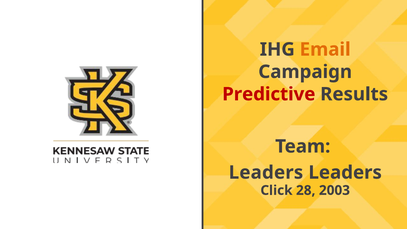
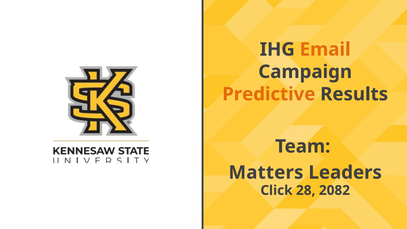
Predictive colour: red -> orange (269, 94)
Leaders: Leaders -> Matters (266, 172)
2003: 2003 -> 2082 (334, 190)
